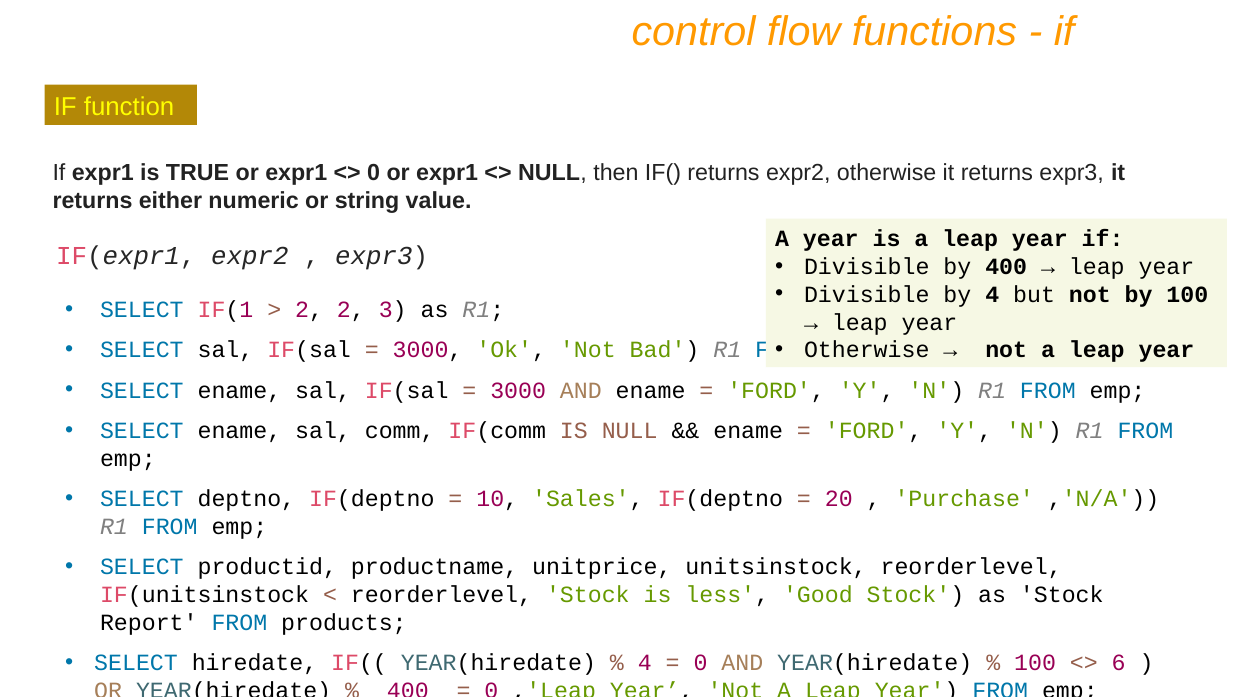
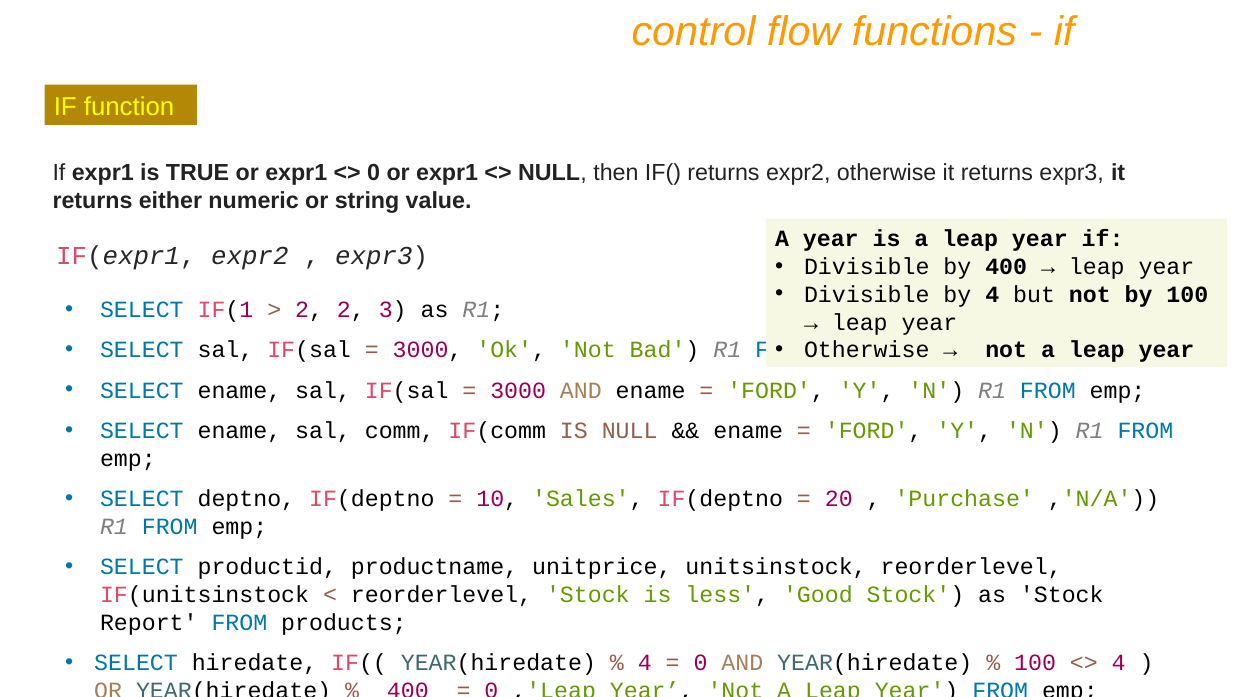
6: 6 -> 4 (1119, 663)
